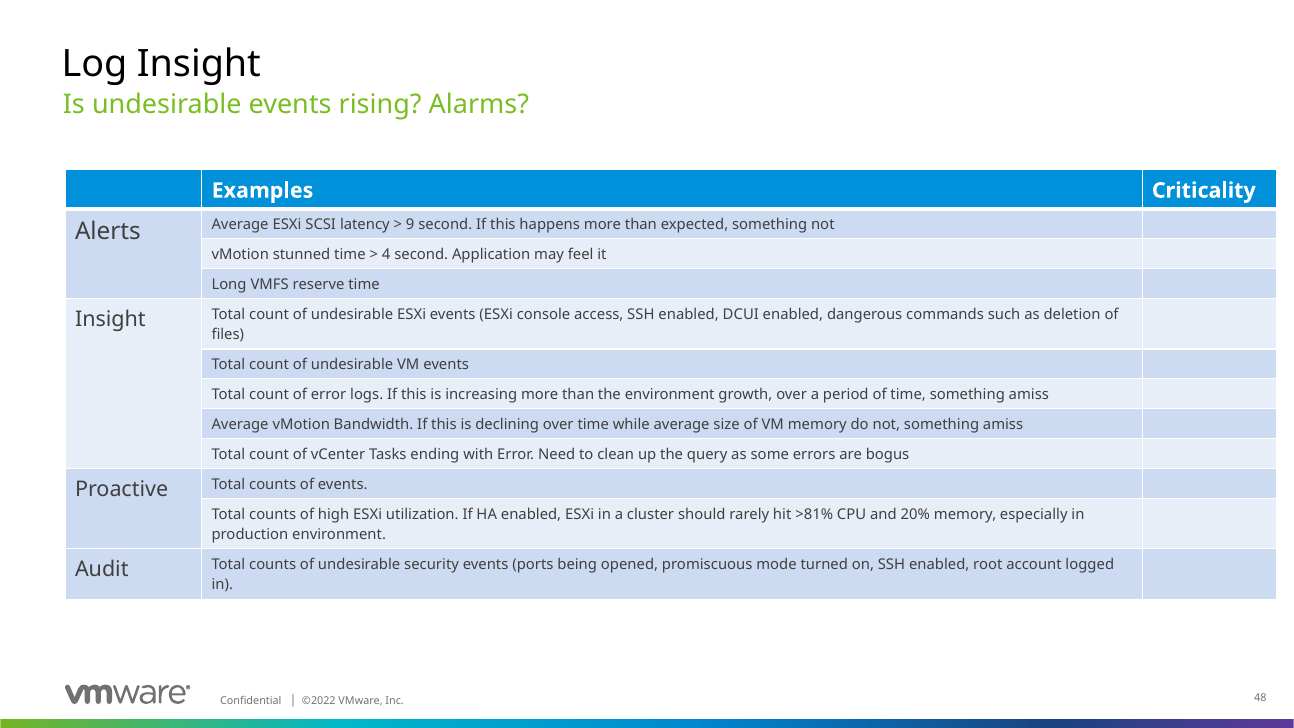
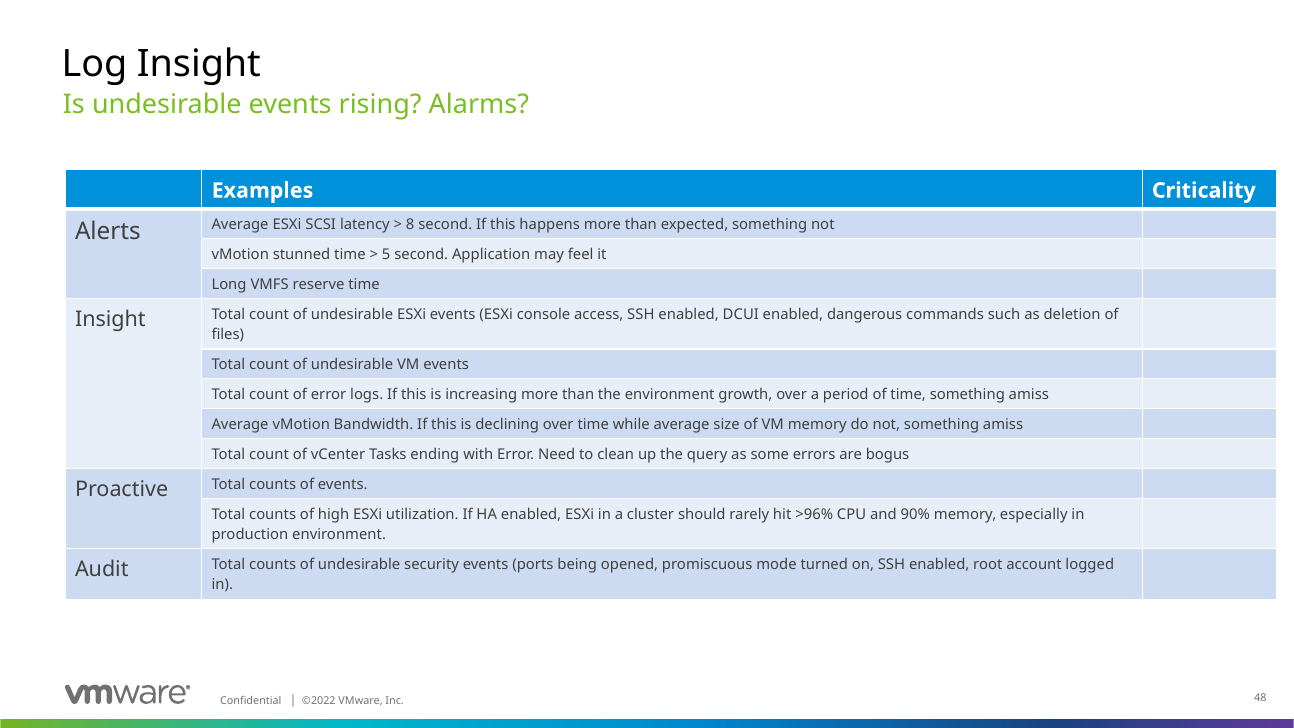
9: 9 -> 8 (410, 225)
4: 4 -> 5 (386, 255)
>81%: >81% -> >96% (814, 514)
20%: 20% -> 90% (915, 514)
